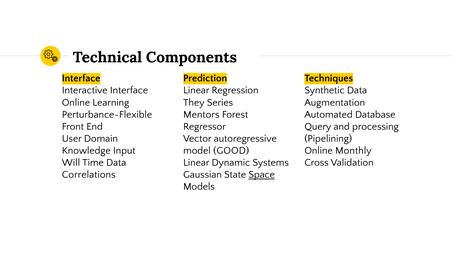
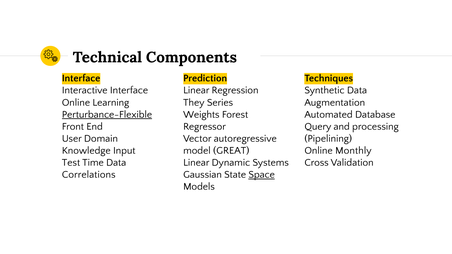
Perturbance-Flexible underline: none -> present (107, 115)
Mentors: Mentors -> Weights (201, 115)
GOOD: GOOD -> GREAT (231, 151)
Will: Will -> Test (71, 163)
